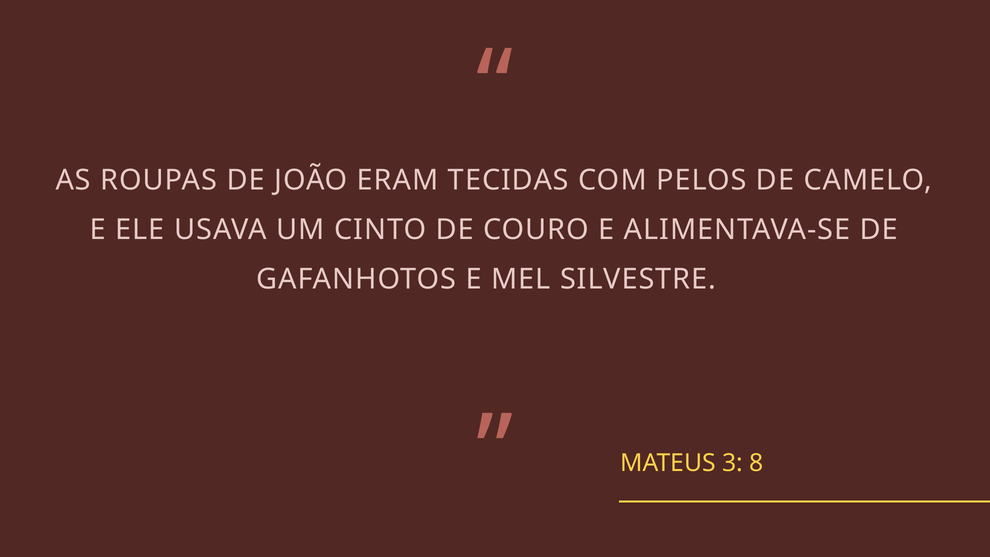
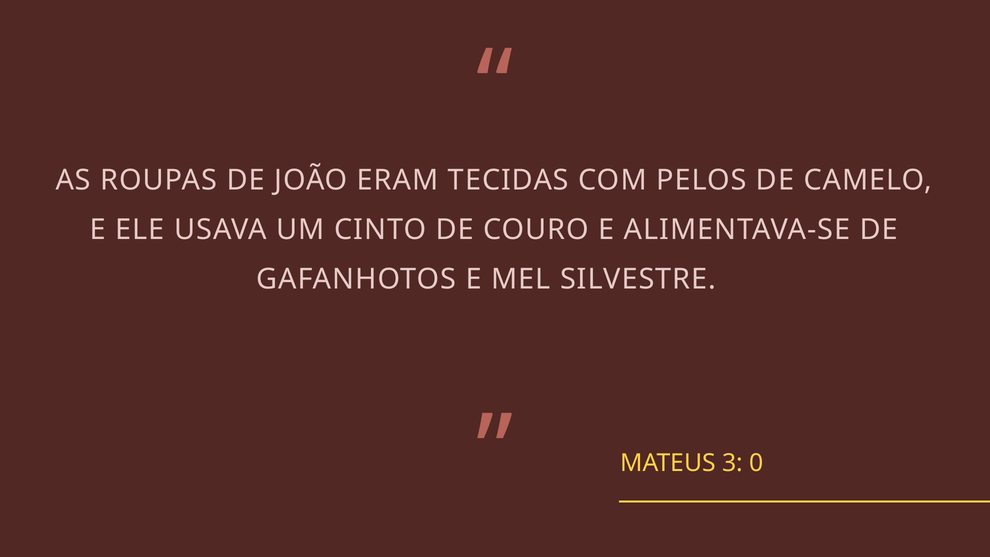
8: 8 -> 0 (757, 463)
